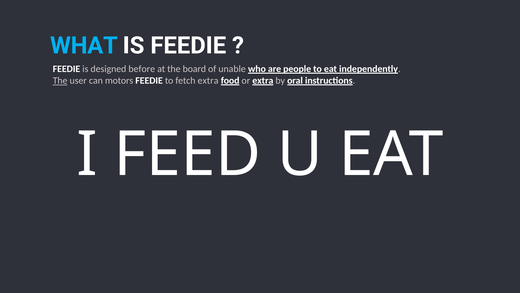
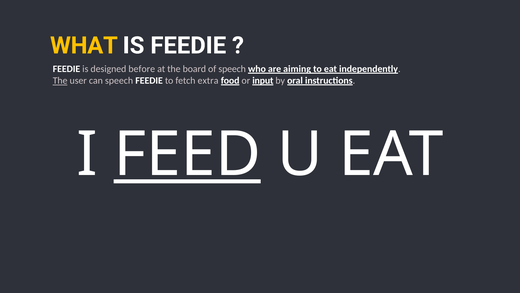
WHAT colour: light blue -> yellow (84, 45)
of unable: unable -> speech (232, 69)
people: people -> aiming (297, 69)
can motors: motors -> speech (119, 81)
or extra: extra -> input (263, 81)
FEED underline: none -> present (187, 154)
